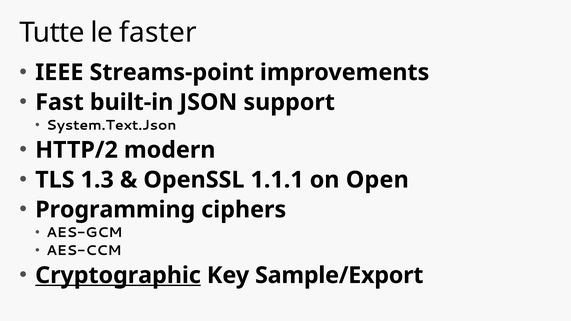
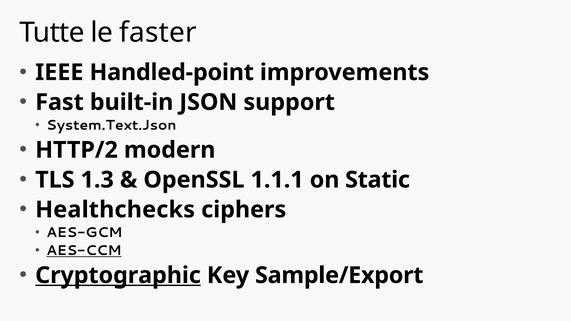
Streams-point: Streams-point -> Handled-point (172, 72)
Open: Open -> Static (378, 180)
Programming: Programming -> Healthchecks (115, 210)
AES-CCM underline: none -> present (84, 251)
